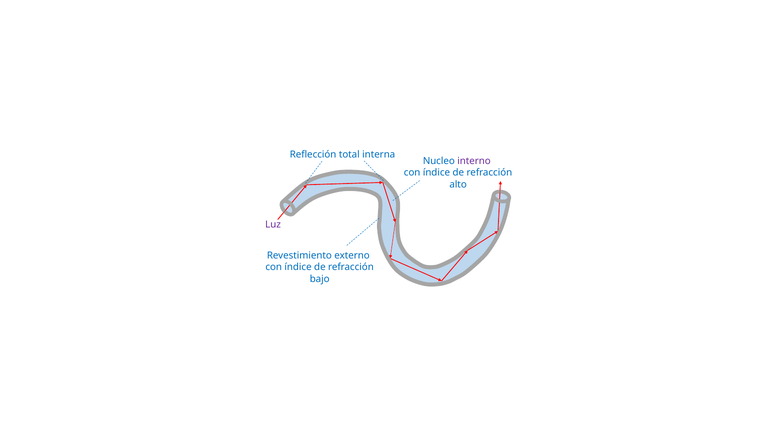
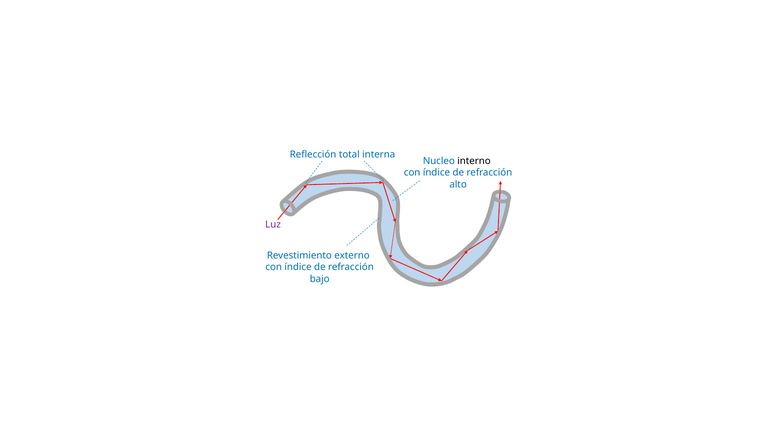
interno colour: purple -> black (474, 161)
